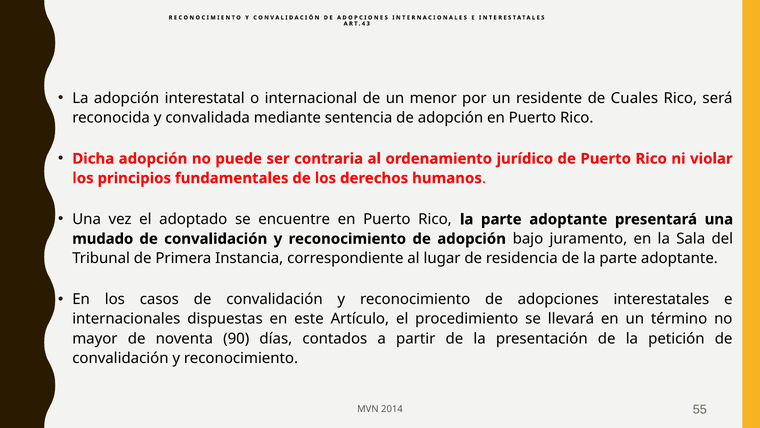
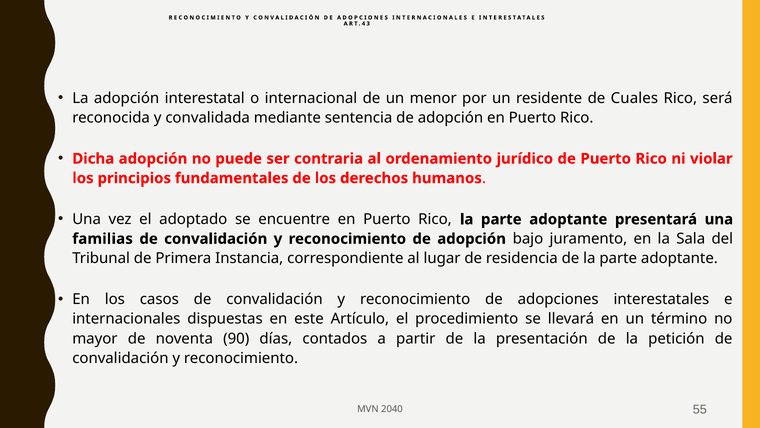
mudado: mudado -> familias (103, 239)
2014: 2014 -> 2040 (392, 409)
